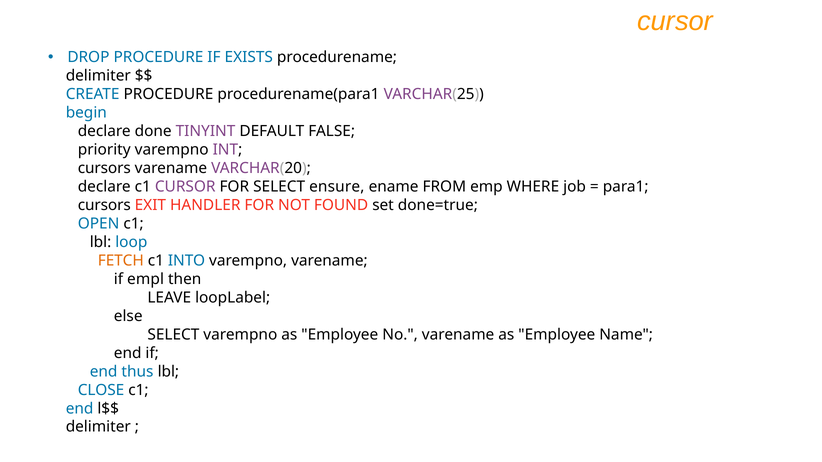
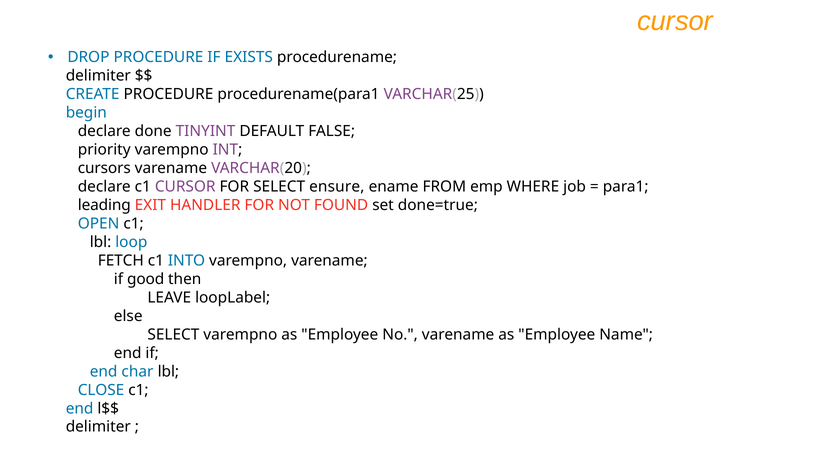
cursors: cursors -> leading (104, 205)
FETCH colour: orange -> black (121, 261)
empl: empl -> good (146, 279)
thus: thus -> char (137, 372)
